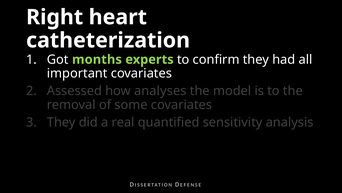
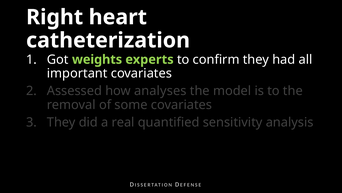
months: months -> weights (97, 59)
